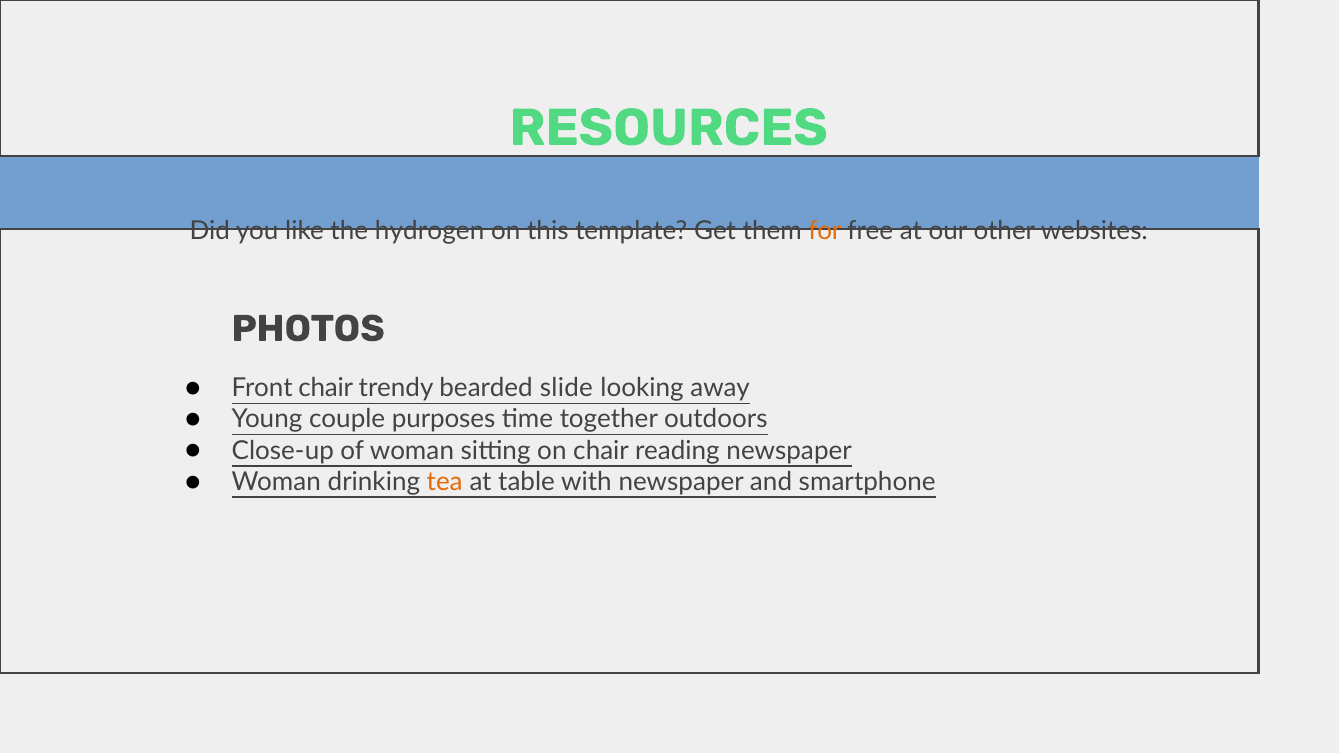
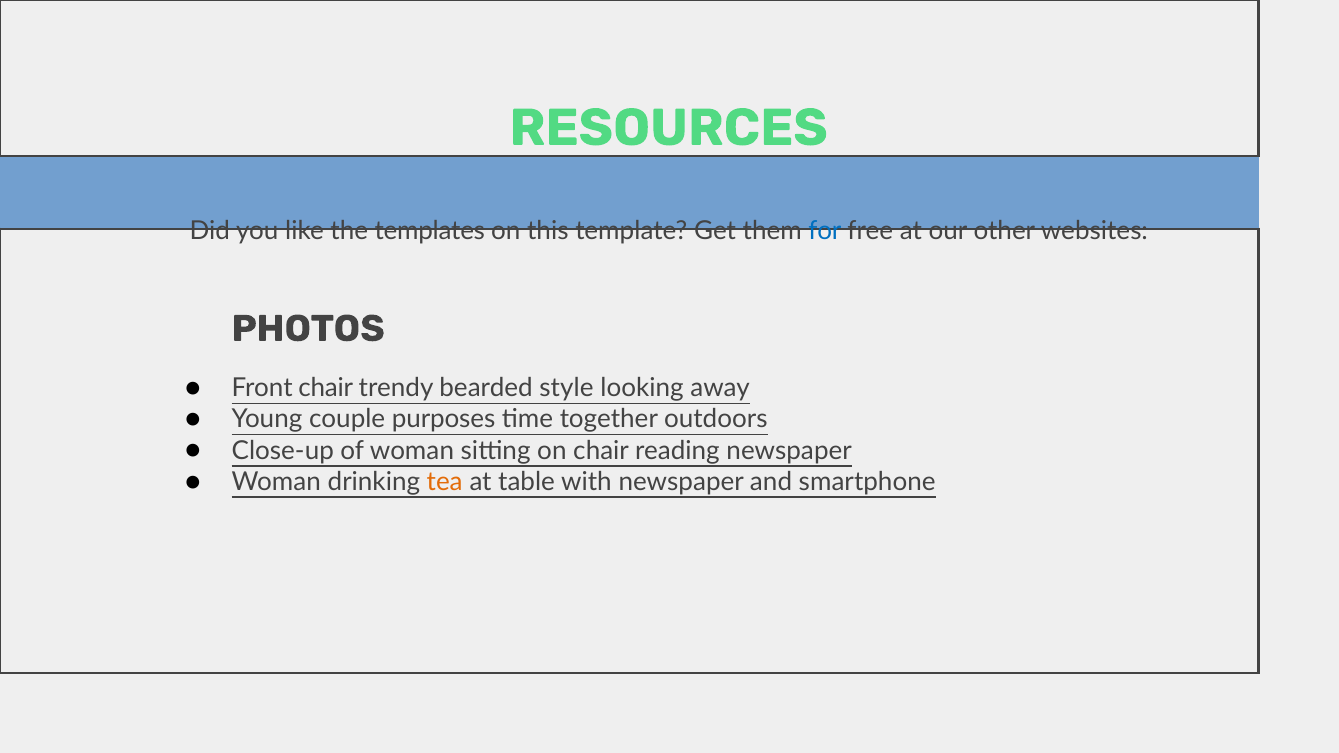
hydrogen: hydrogen -> templates (430, 231)
for colour: orange -> blue (825, 231)
slide: slide -> style (566, 388)
